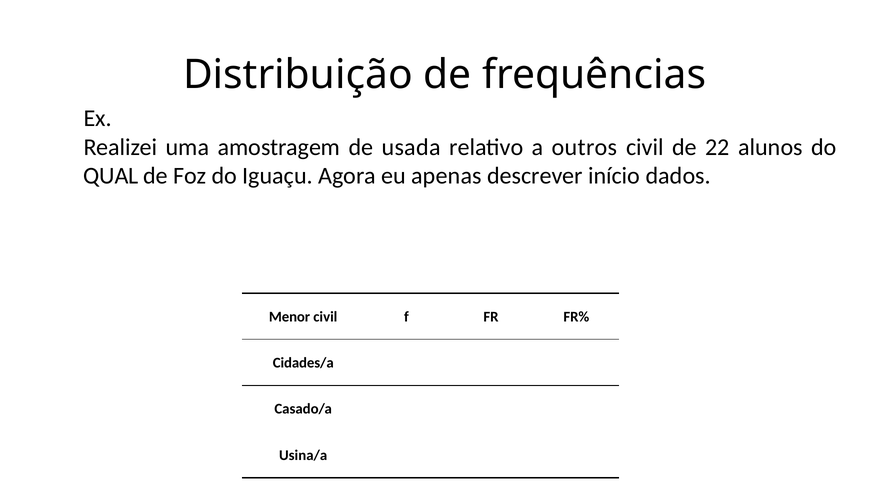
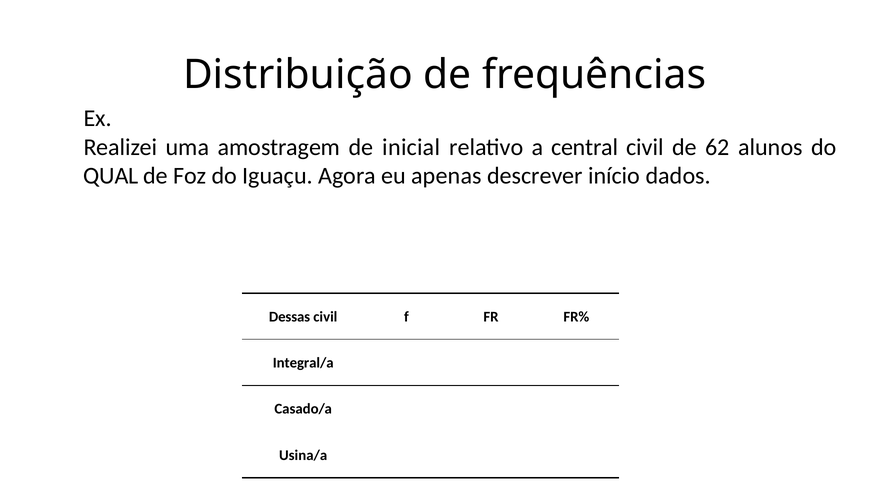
usada: usada -> inicial (411, 147)
outros: outros -> central (585, 147)
22: 22 -> 62 (717, 147)
Menor: Menor -> Dessas (290, 316)
Cidades/a: Cidades/a -> Integral/a (303, 363)
